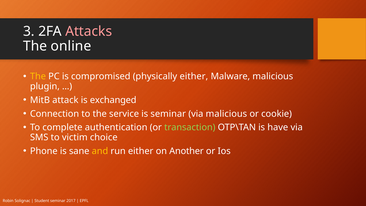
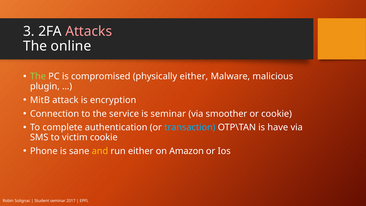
The colour: yellow -> light green (38, 76)
exchanged: exchanged -> encryption (113, 100)
via malicious: malicious -> smoother (226, 114)
transaction colour: light green -> light blue (190, 127)
victim choice: choice -> cookie (104, 137)
Another: Another -> Amazon (187, 151)
